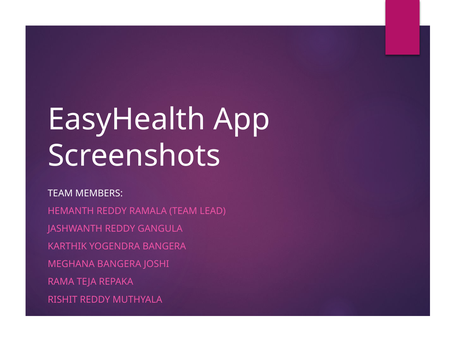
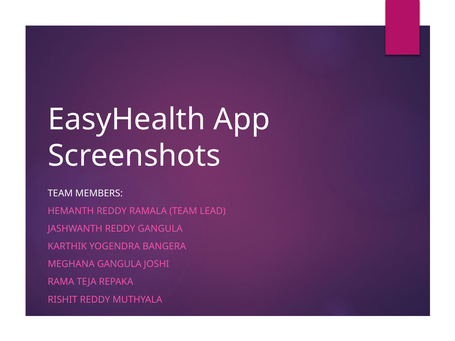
MEGHANA BANGERA: BANGERA -> GANGULA (119, 264)
